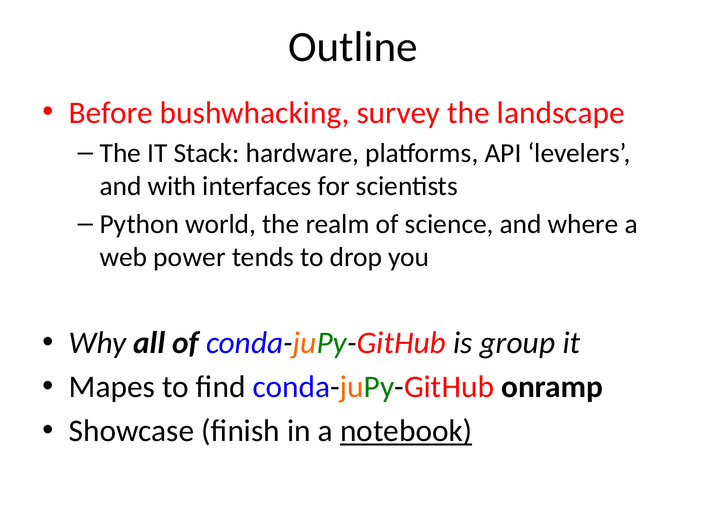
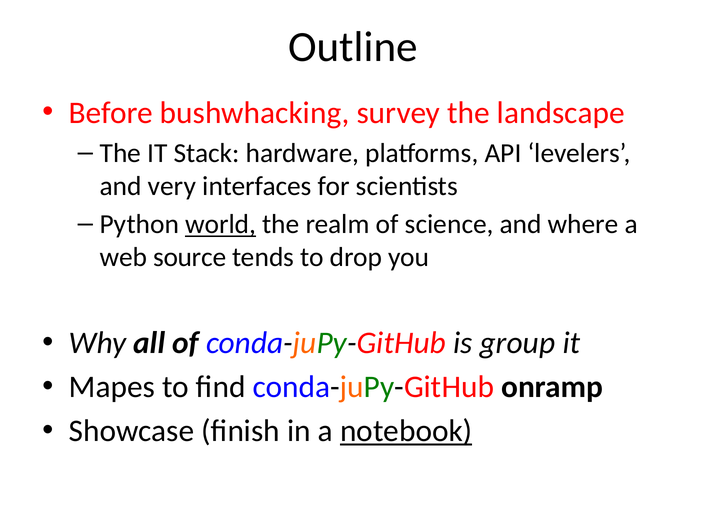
with: with -> very (172, 186)
world underline: none -> present (221, 225)
power: power -> source (190, 257)
